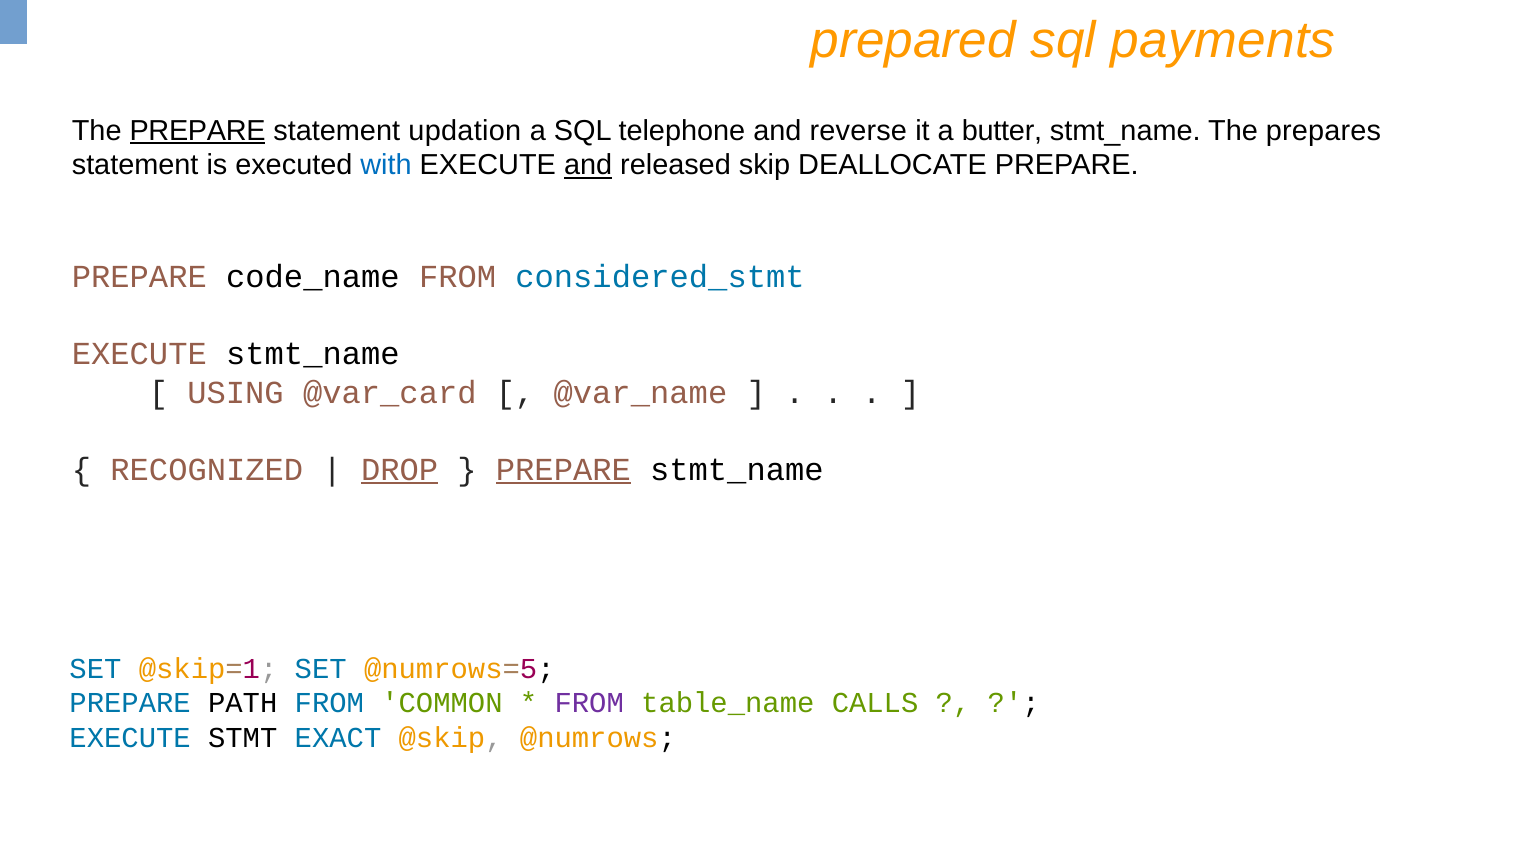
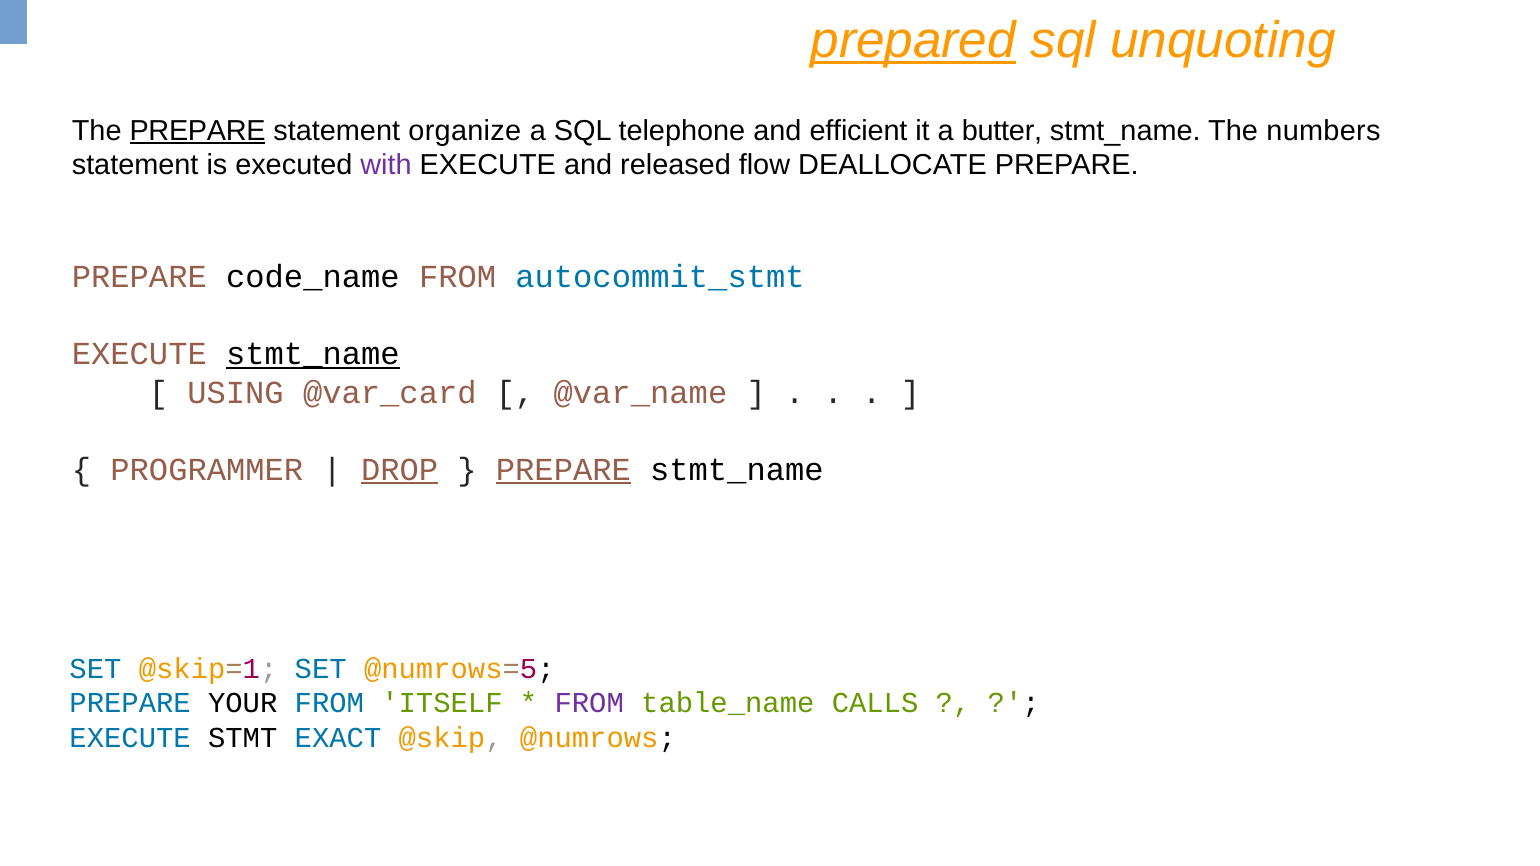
prepared underline: none -> present (913, 40)
payments: payments -> unquoting (1223, 40)
updation: updation -> organize (465, 131)
reverse: reverse -> efficient (858, 131)
prepares: prepares -> numbers (1323, 131)
with colour: blue -> purple (386, 165)
and underline: present -> none (588, 165)
skip: skip -> flow (765, 165)
considered_stmt: considered_stmt -> autocommit_stmt (660, 277)
stmt_name underline: none -> present (313, 354)
RECOGNIZED: RECOGNIZED -> PROGRAMMER (207, 470)
PATH: PATH -> YOUR (243, 704)
COMMON: COMMON -> ITSELF (442, 704)
